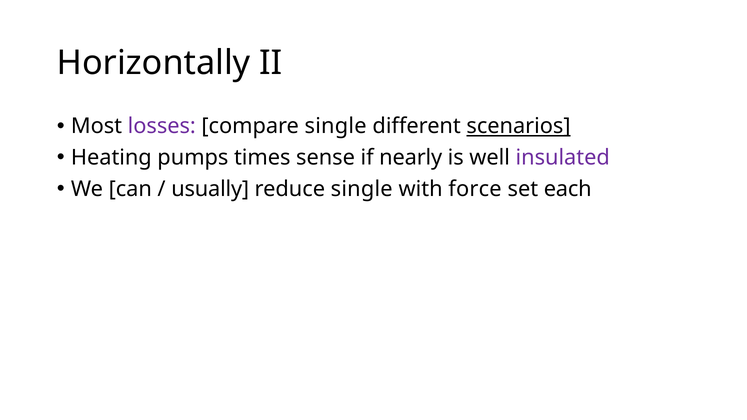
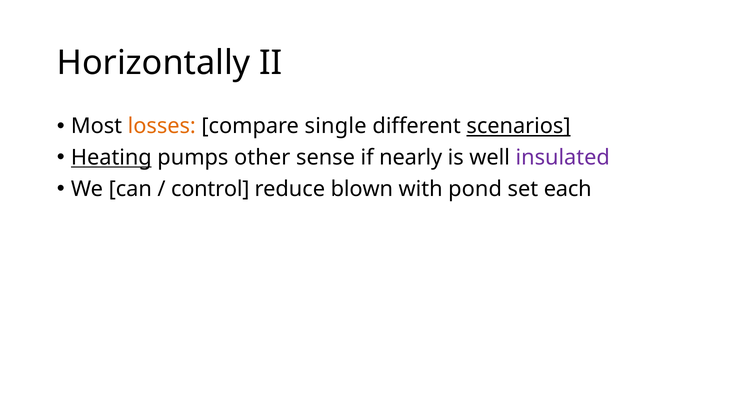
losses colour: purple -> orange (162, 126)
Heating underline: none -> present (111, 158)
times: times -> other (262, 158)
usually: usually -> control (210, 189)
reduce single: single -> blown (362, 189)
force: force -> pond (475, 189)
